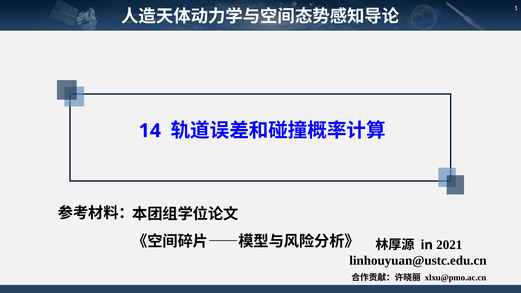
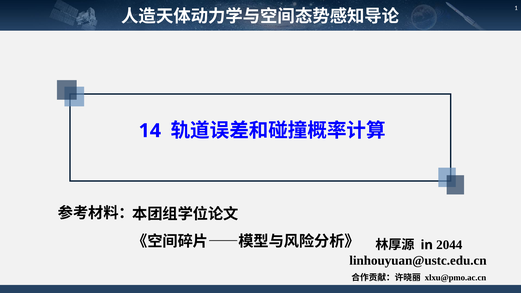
2021: 2021 -> 2044 (449, 245)
